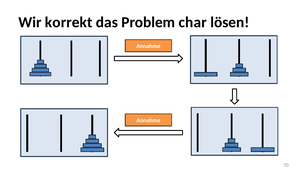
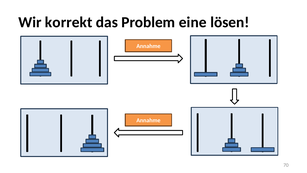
char: char -> eine (193, 22)
